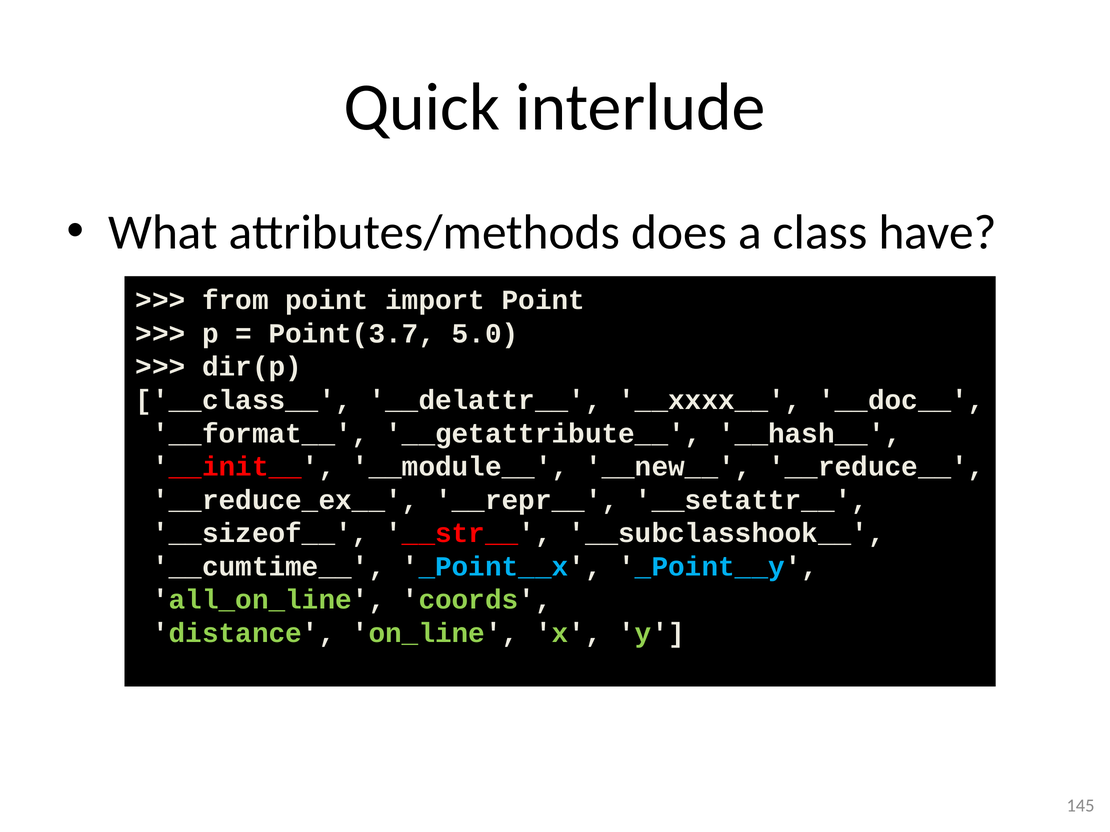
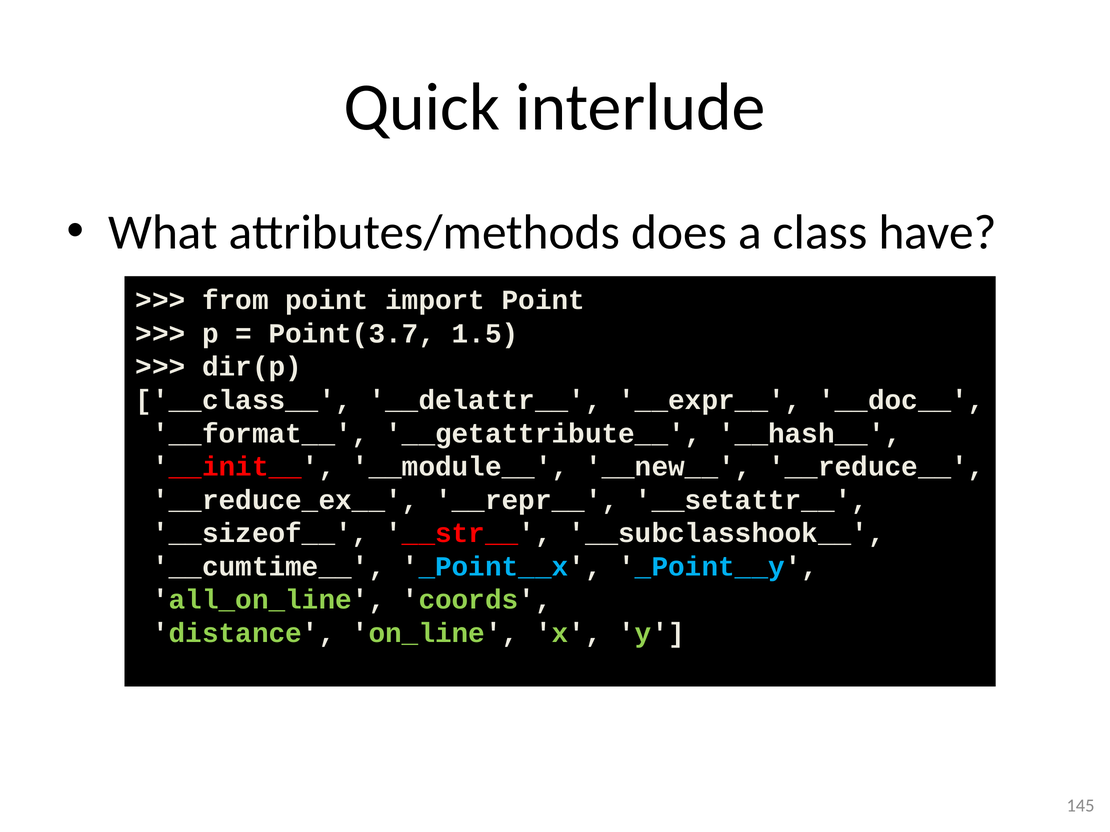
5.0: 5.0 -> 1.5 (485, 334)
__xxxx__: __xxxx__ -> __expr__ (710, 400)
